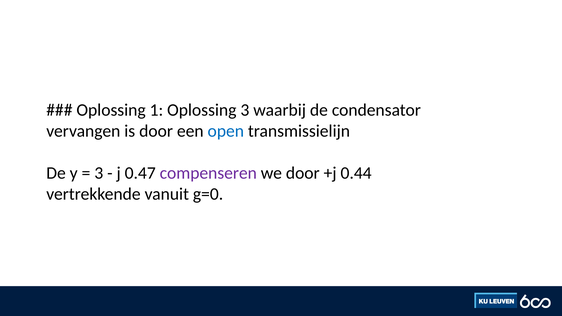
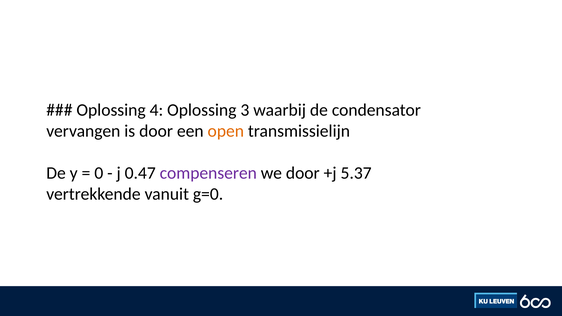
1: 1 -> 4 (156, 110)
open colour: blue -> orange (226, 131)
3: 3 -> 0 (99, 173)
0.44: 0.44 -> 5.37 (356, 173)
